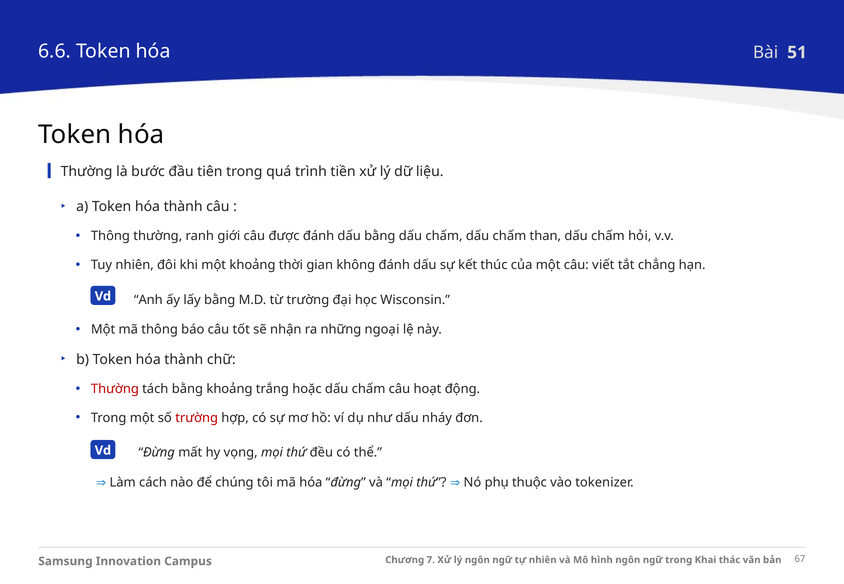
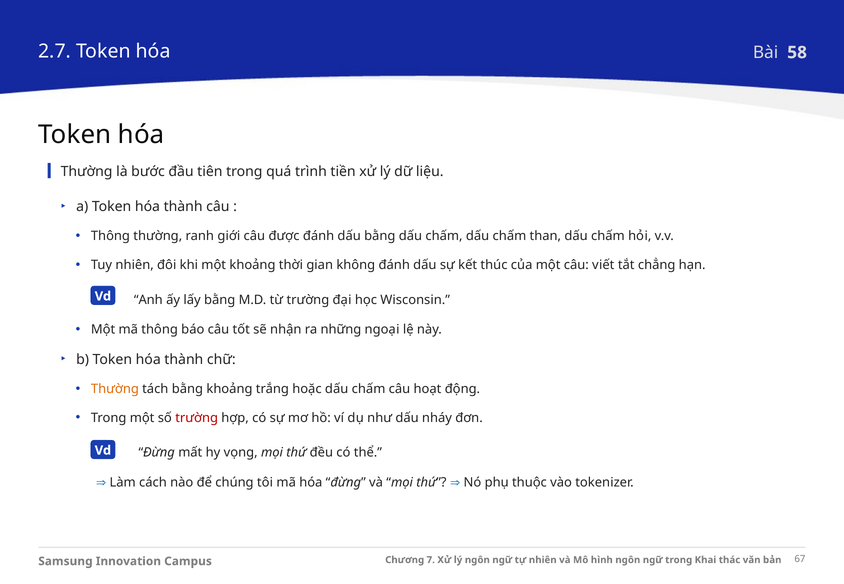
6.6: 6.6 -> 2.7 (55, 51)
51: 51 -> 58 (797, 53)
Thường colour: red -> orange (115, 389)
